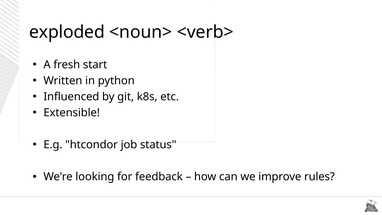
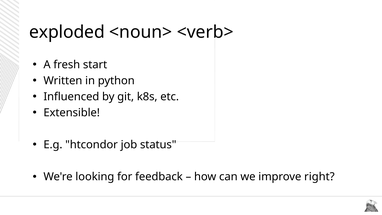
rules: rules -> right (319, 177)
